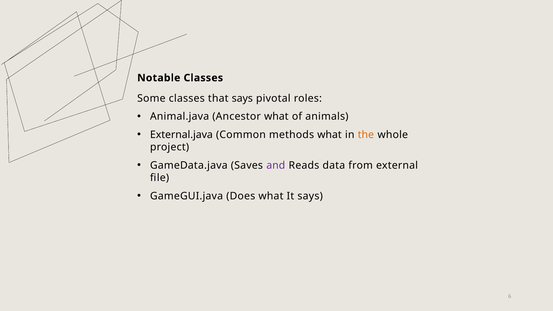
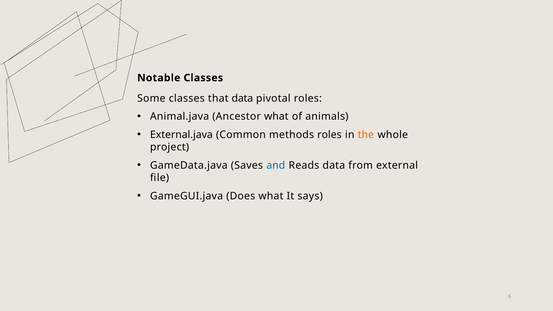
that says: says -> data (242, 98)
methods what: what -> roles (330, 135)
and colour: purple -> blue (276, 165)
